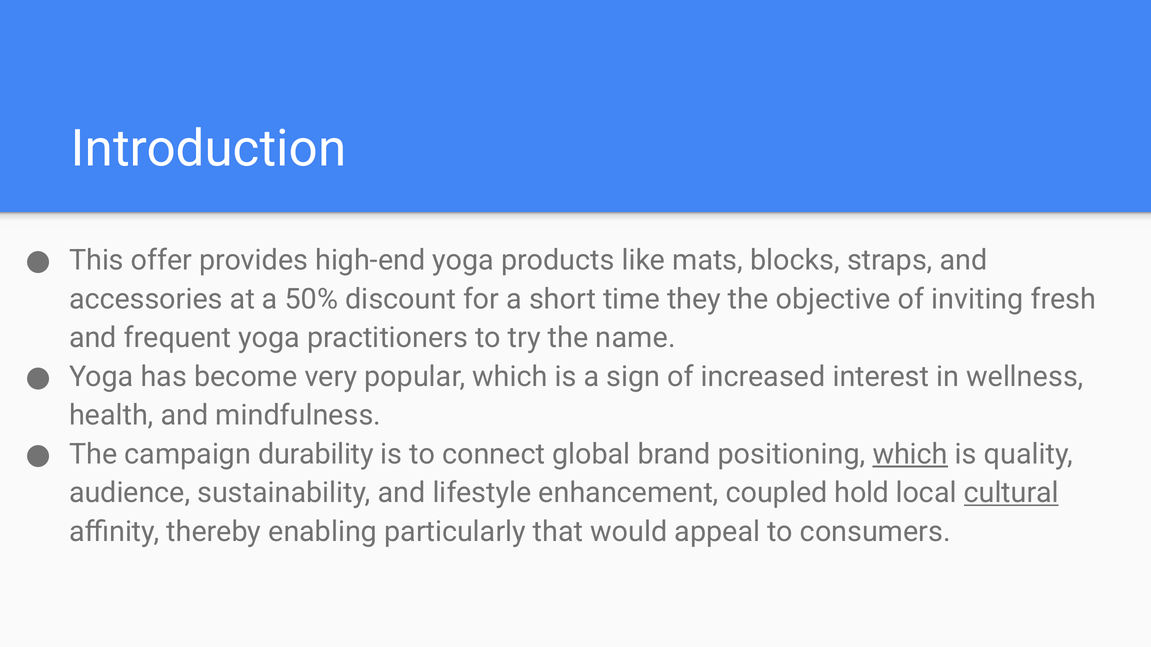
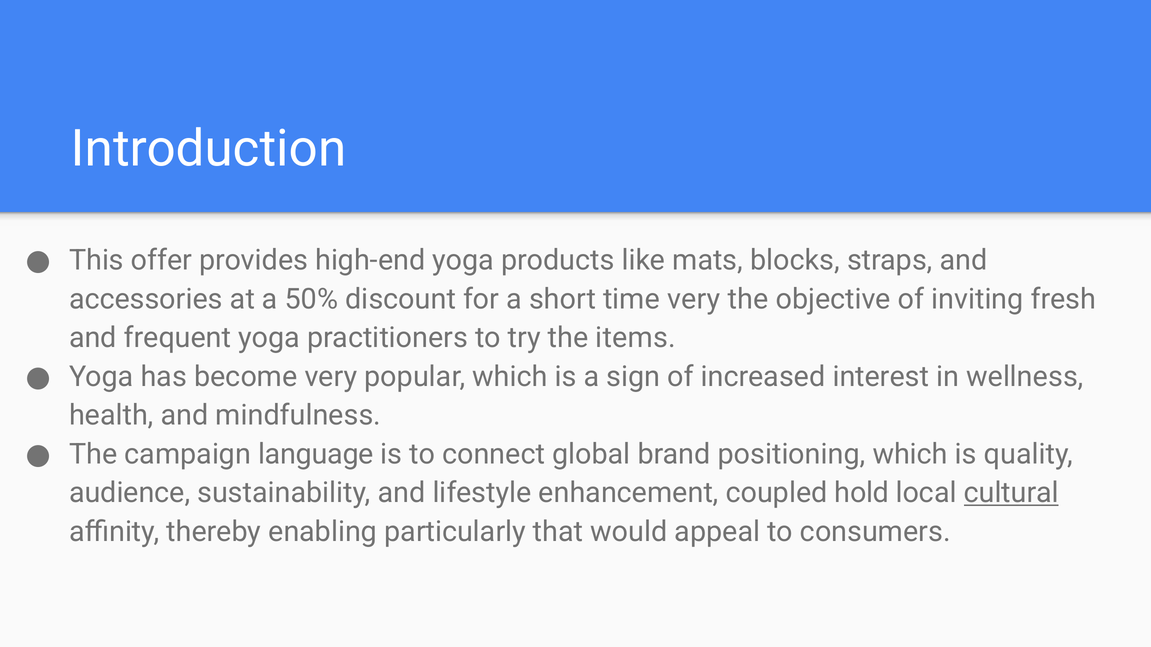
time they: they -> very (694, 299)
name: name -> items (636, 338)
durability: durability -> language (316, 454)
which underline: present -> none (910, 454)
